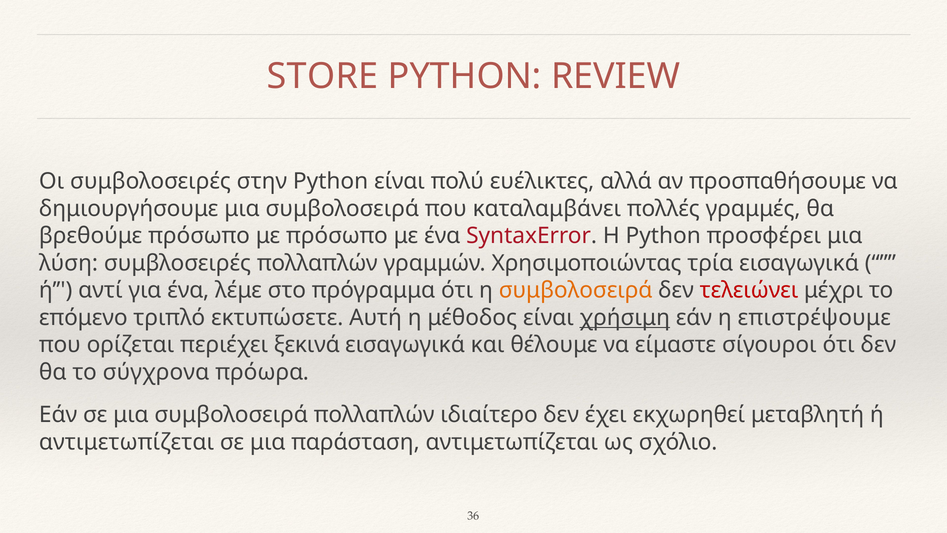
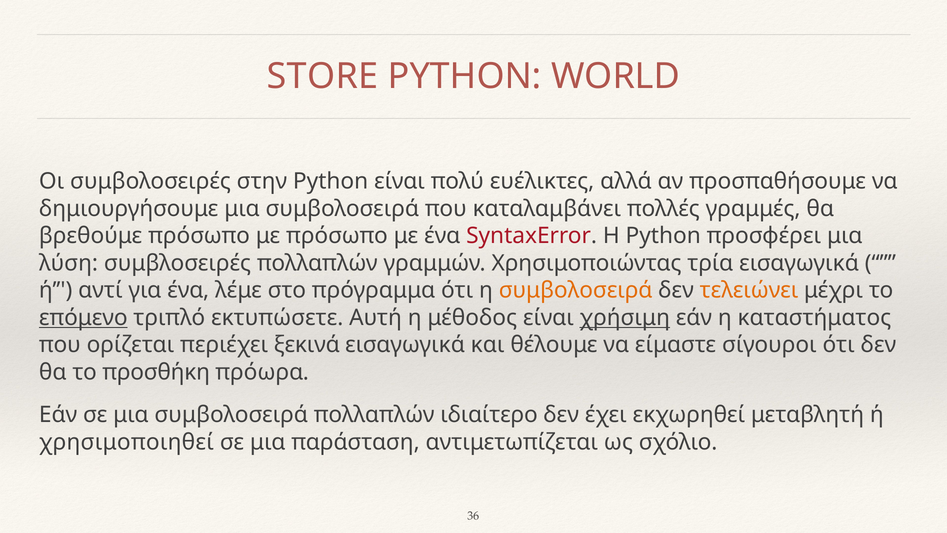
REVIEW: REVIEW -> WORLD (616, 76)
τελειώνει colour: red -> orange (749, 290)
επόμενο underline: none -> present (83, 318)
επιστρέψουμε: επιστρέψουμε -> καταστήματος (814, 318)
σύγχρονα: σύγχρονα -> προσθήκη (156, 372)
αντιμετωπίζεται: αντιμετωπίζεται -> χρησιμοποιηθεί (126, 442)
